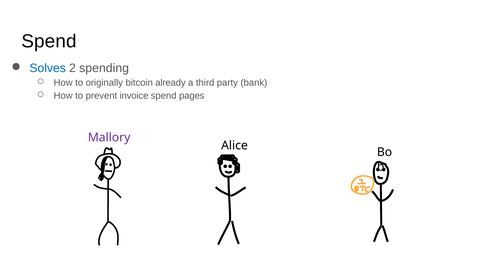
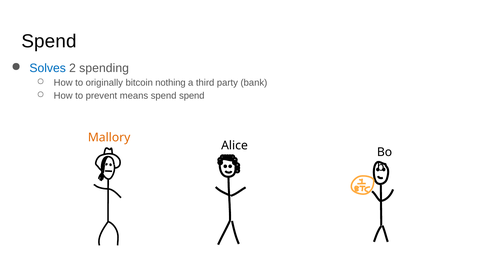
already: already -> nothing (170, 83)
invoice: invoice -> means (134, 96)
spend pages: pages -> spend (192, 96)
Mallory colour: purple -> orange (109, 137)
